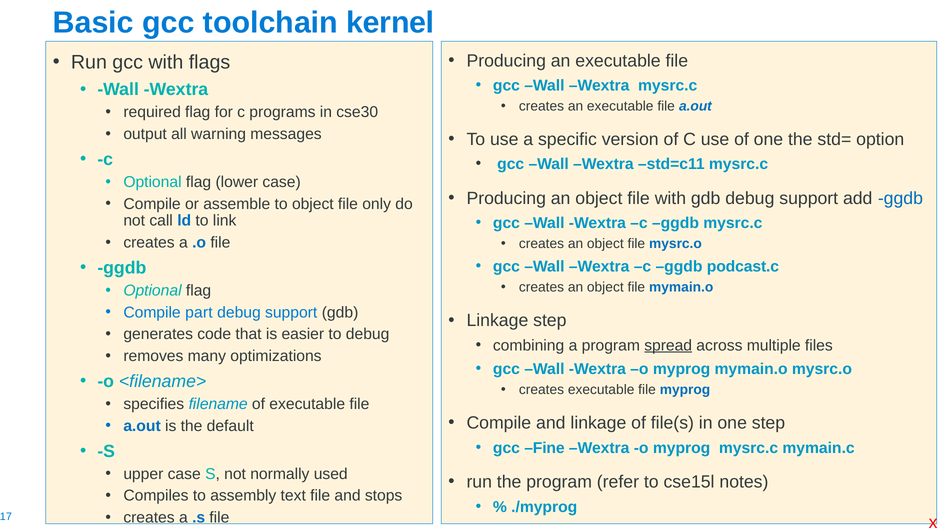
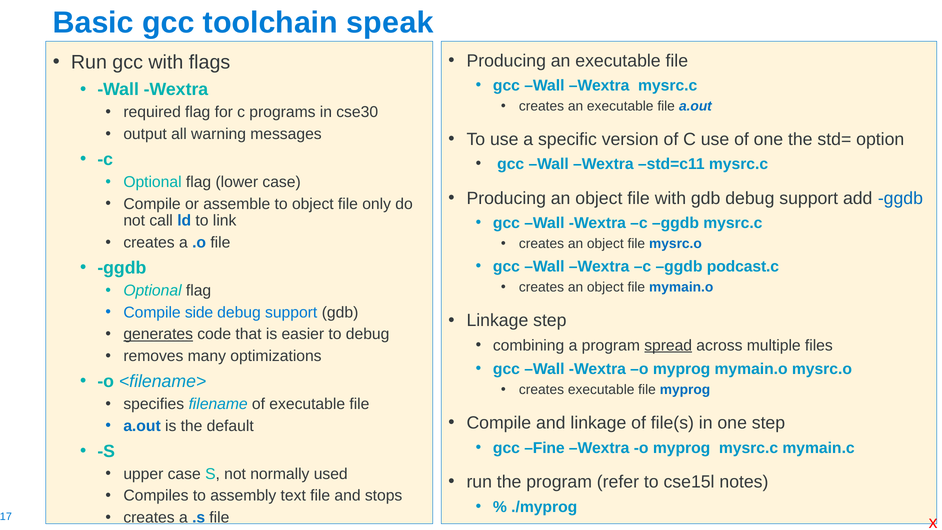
kernel: kernel -> speak (390, 23)
part: part -> side (199, 312)
generates underline: none -> present (158, 334)
